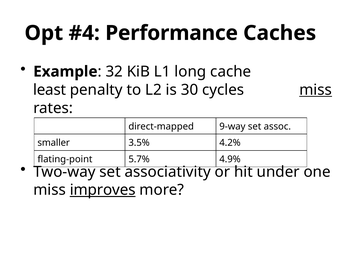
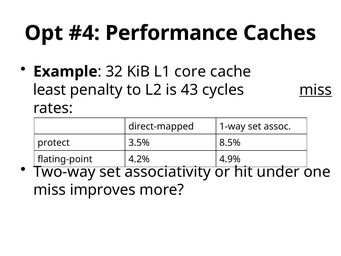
long: long -> core (190, 72)
30: 30 -> 43 (190, 90)
9-way: 9-way -> 1-way (232, 126)
smaller: smaller -> protect (54, 143)
4.2%: 4.2% -> 8.5% (230, 143)
5.7%: 5.7% -> 4.2% (139, 159)
improves underline: present -> none (103, 190)
